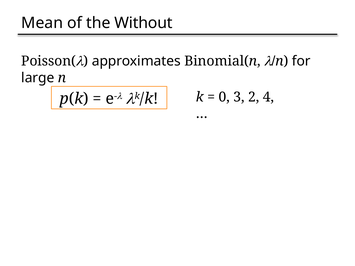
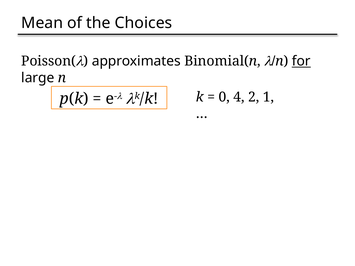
Without: Without -> Choices (143, 23)
for underline: none -> present (301, 61)
3: 3 -> 4 (239, 97)
4: 4 -> 1 (268, 97)
